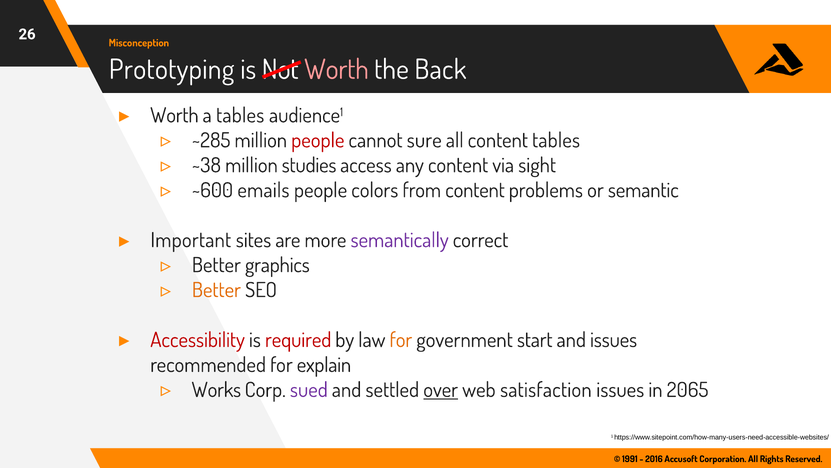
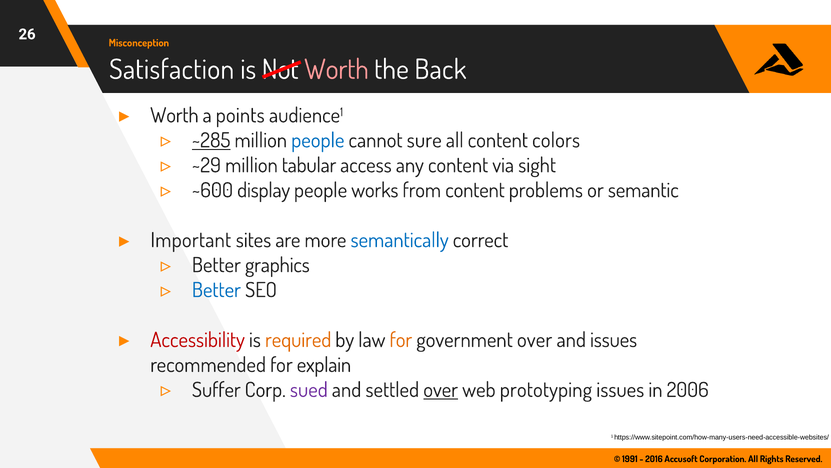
Prototyping: Prototyping -> Satisfaction (172, 70)
a tables: tables -> points (240, 115)
~285 underline: none -> present (211, 140)
people colour: red -> blue (318, 140)
content tables: tables -> colors (556, 140)
~38: ~38 -> ~29 (206, 165)
studies: studies -> tabular (309, 165)
emails: emails -> display (264, 190)
colors: colors -> works (375, 190)
semantically colour: purple -> blue (400, 240)
Better colour: orange -> blue (216, 290)
required colour: red -> orange (298, 340)
government start: start -> over (535, 340)
Works: Works -> Suffer (216, 390)
satisfaction: satisfaction -> prototyping (546, 390)
2065: 2065 -> 2006 (688, 390)
